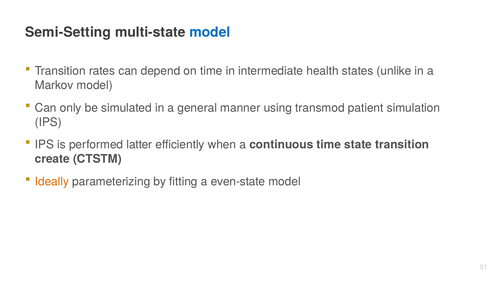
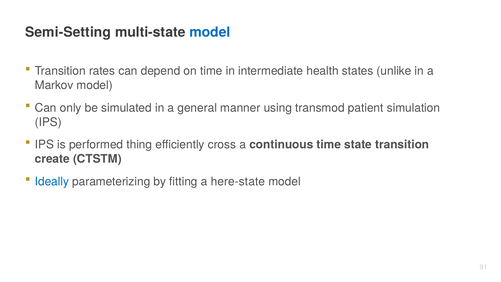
latter: latter -> thing (139, 145)
when: when -> cross (222, 145)
Ideally colour: orange -> blue (52, 181)
even-state: even-state -> here-state (238, 181)
